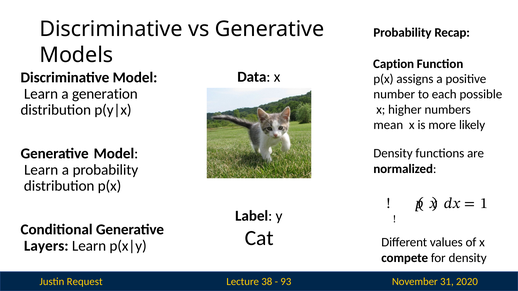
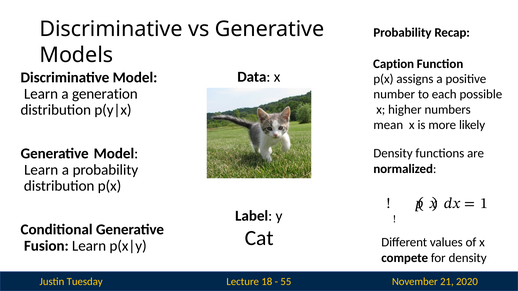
Layers: Layers -> Fusion (46, 246)
Request: Request -> Tuesday (85, 282)
38: 38 -> 18 (267, 282)
93: 93 -> 55 (286, 282)
31: 31 -> 21 (447, 282)
